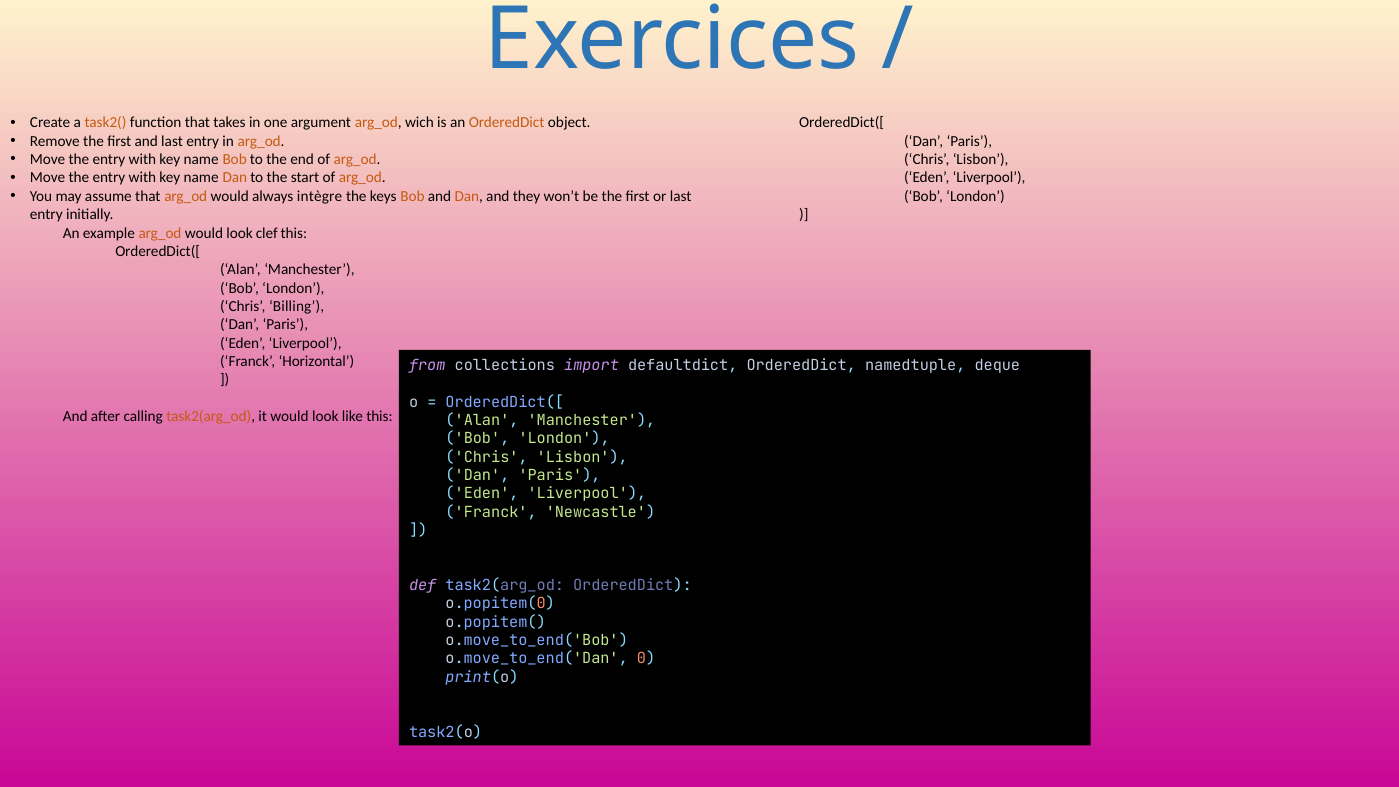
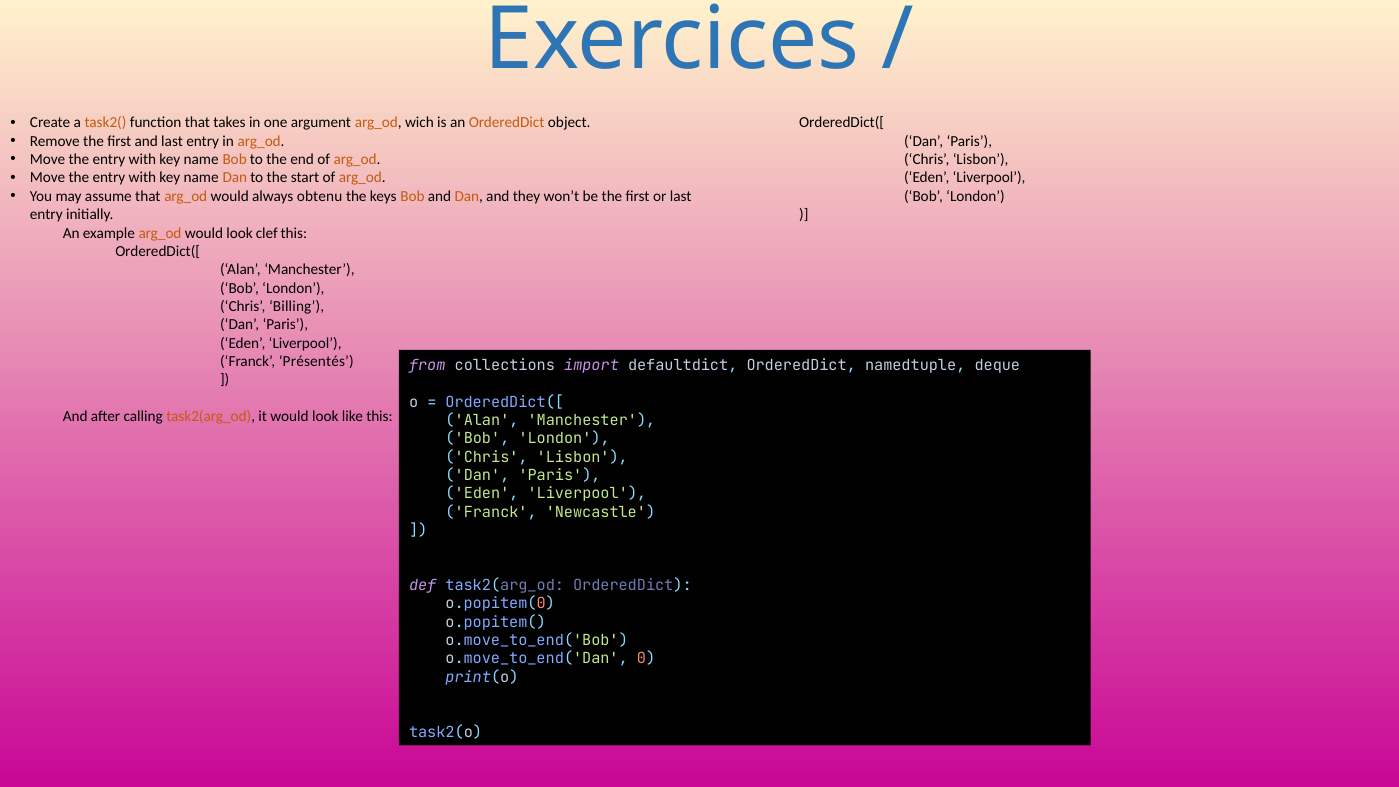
intègre: intègre -> obtenu (320, 196)
Horizontal: Horizontal -> Présentés (316, 361)
